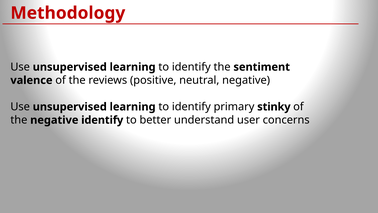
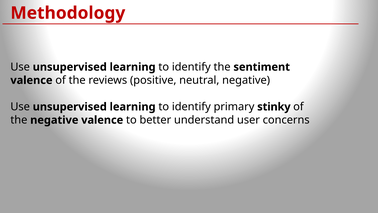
negative identify: identify -> valence (102, 120)
